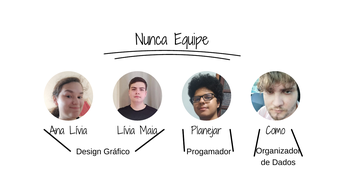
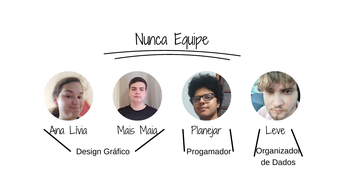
Lívia: Lívia -> Mais (126, 131)
Como: Como -> Leve (276, 131)
